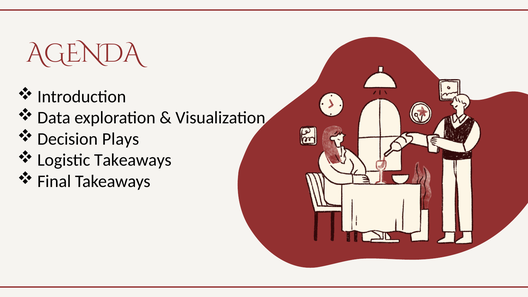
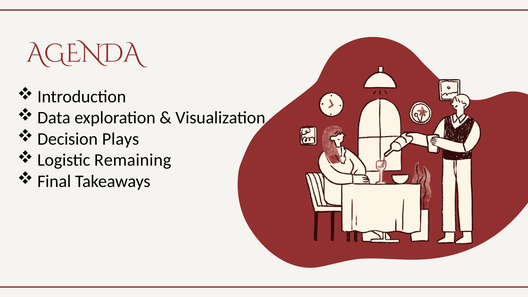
Logistic Takeaways: Takeaways -> Remaining (133, 160)
